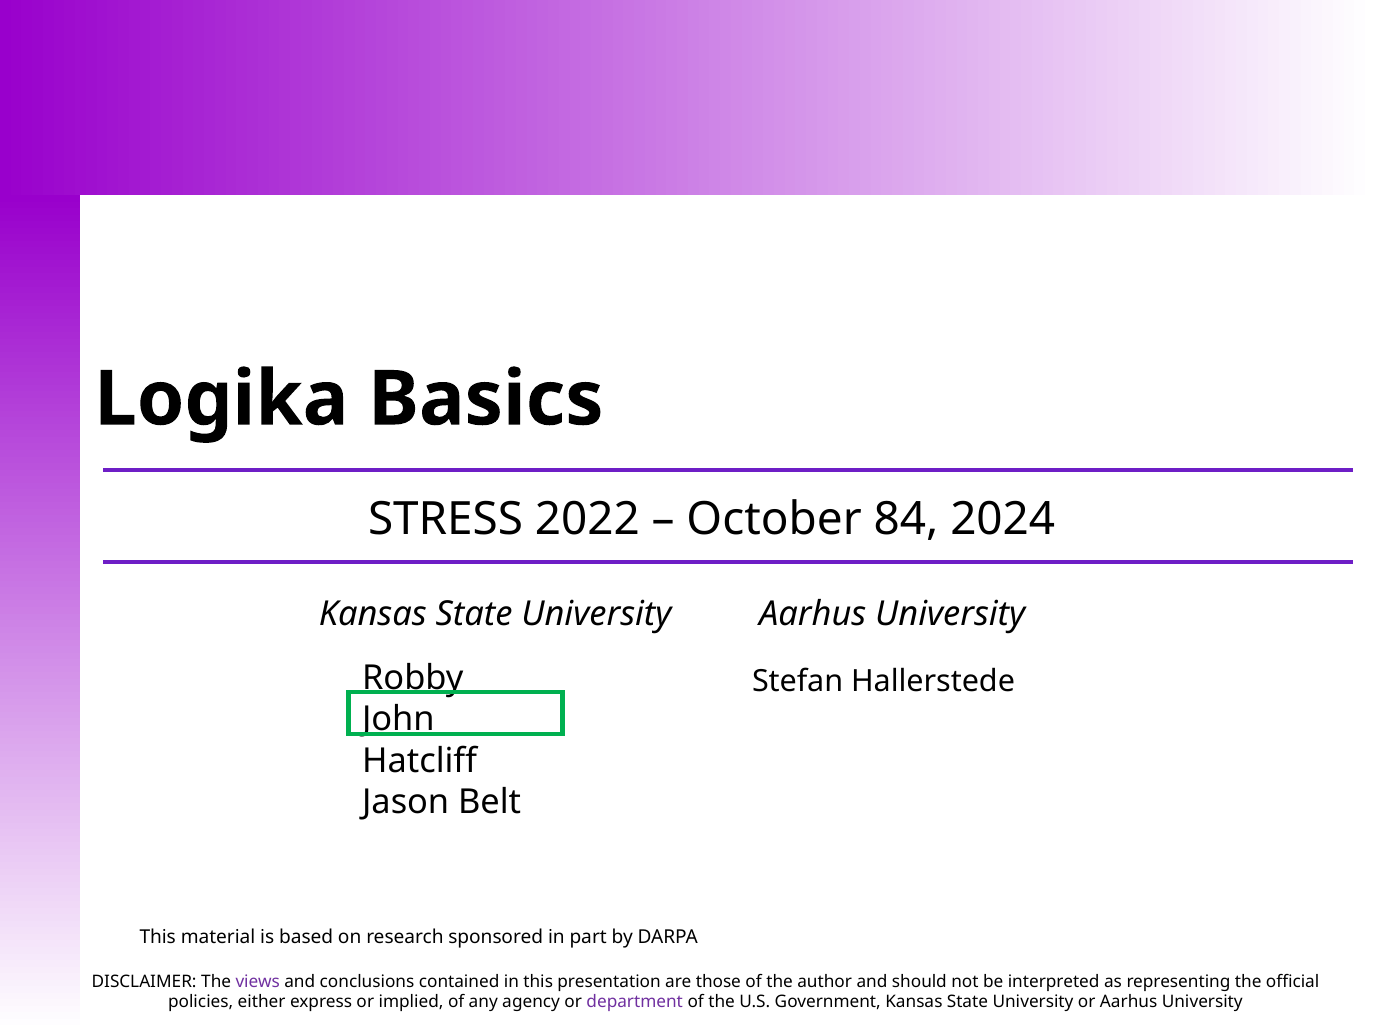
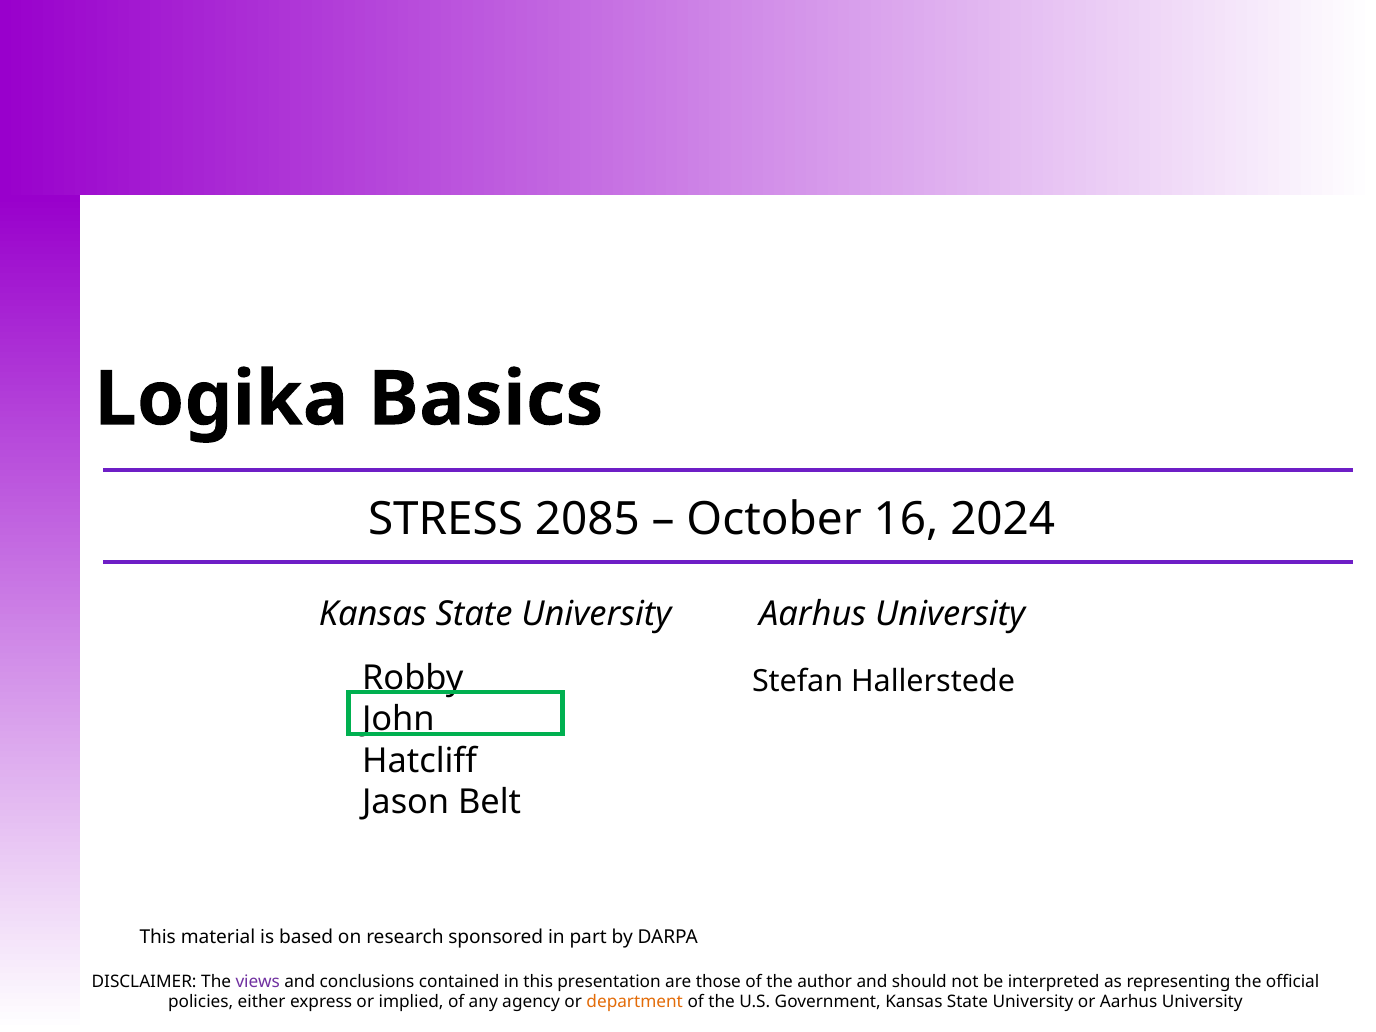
2022: 2022 -> 2085 (587, 519)
84: 84 -> 16 (906, 519)
department colour: purple -> orange (635, 1002)
